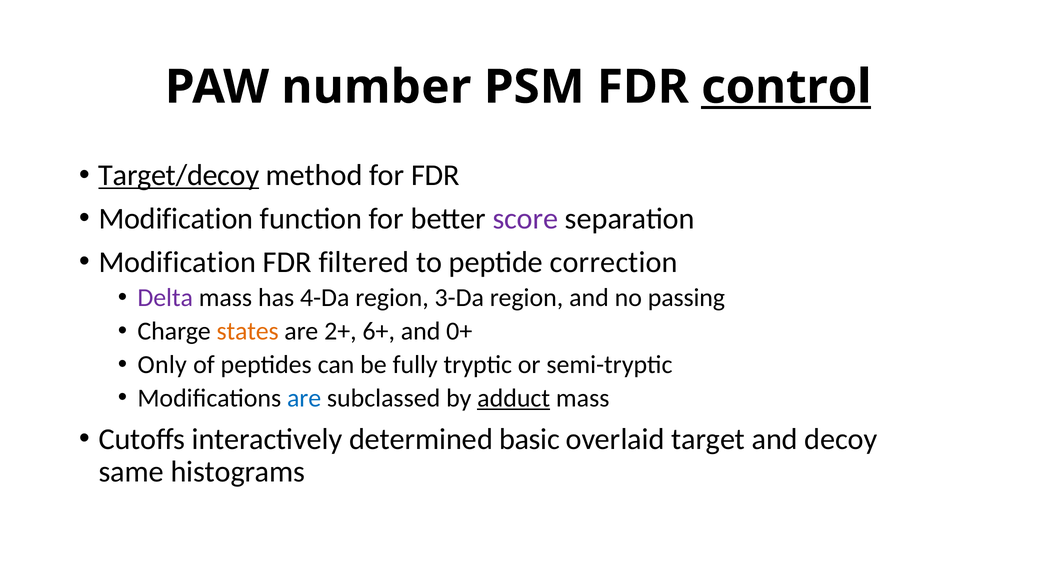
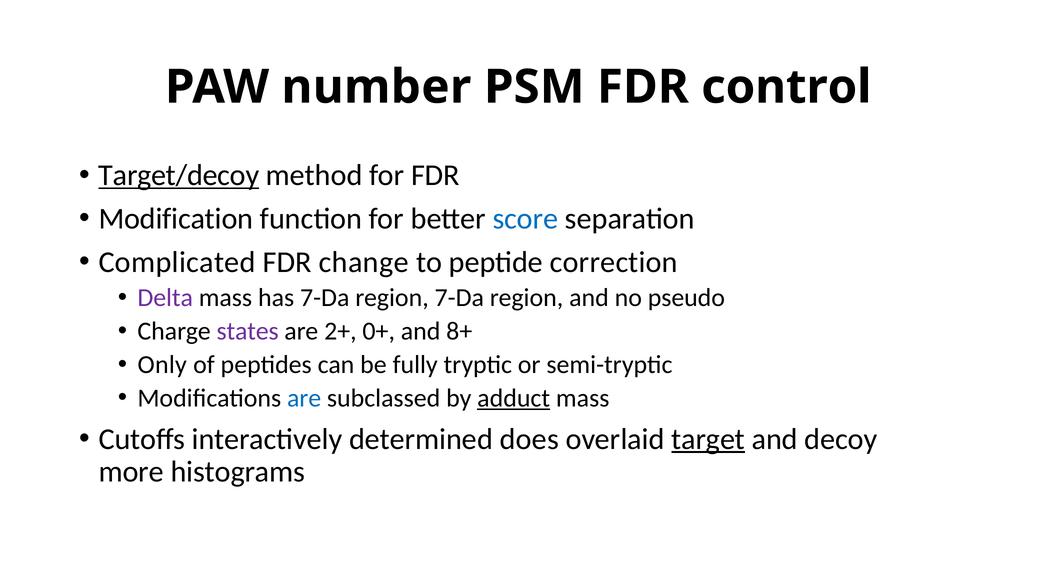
control underline: present -> none (786, 87)
score colour: purple -> blue (525, 219)
Modification: Modification -> Complicated (177, 262)
filtered: filtered -> change (364, 262)
has 4-Da: 4-Da -> 7-Da (325, 298)
region 3-Da: 3-Da -> 7-Da (459, 298)
passing: passing -> pseudo (686, 298)
states colour: orange -> purple (248, 331)
6+: 6+ -> 0+ (379, 331)
0+: 0+ -> 8+ (459, 331)
basic: basic -> does (529, 439)
target underline: none -> present (708, 439)
same: same -> more (131, 472)
